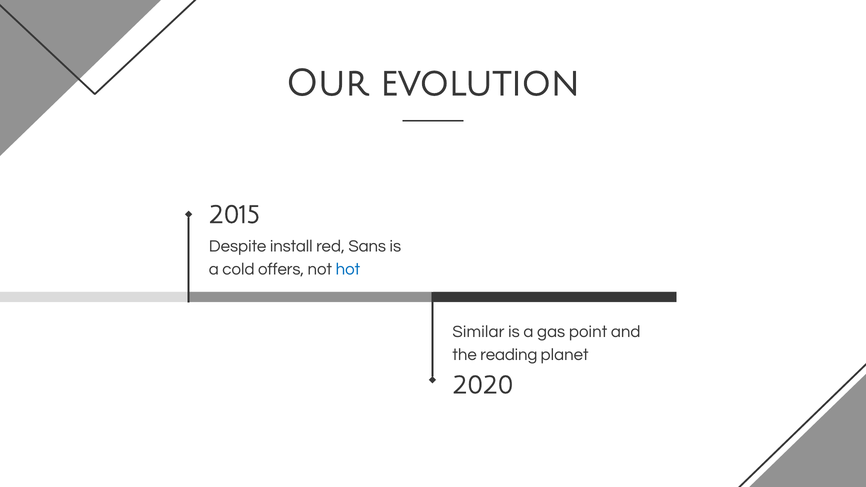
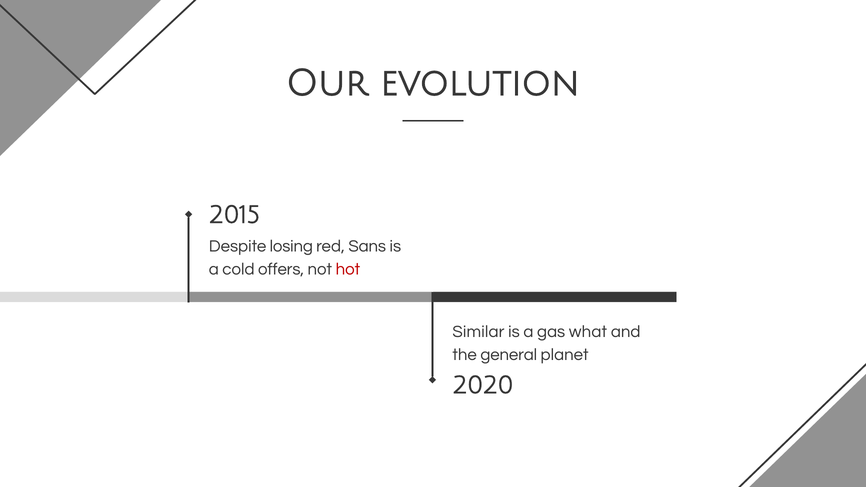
install: install -> losing (291, 246)
hot colour: blue -> red (348, 270)
point: point -> what (588, 332)
reading: reading -> general (509, 355)
